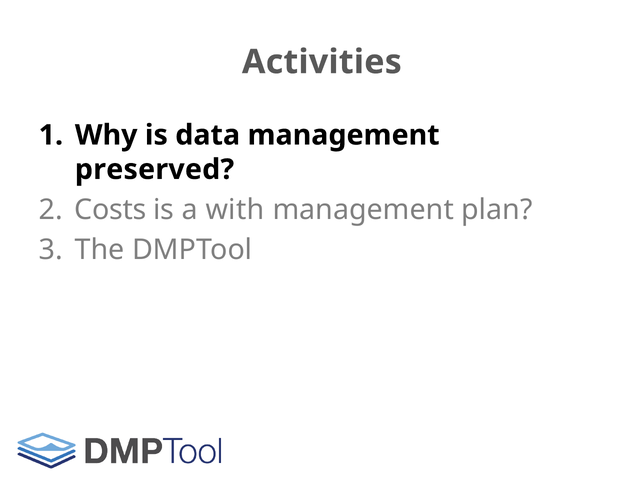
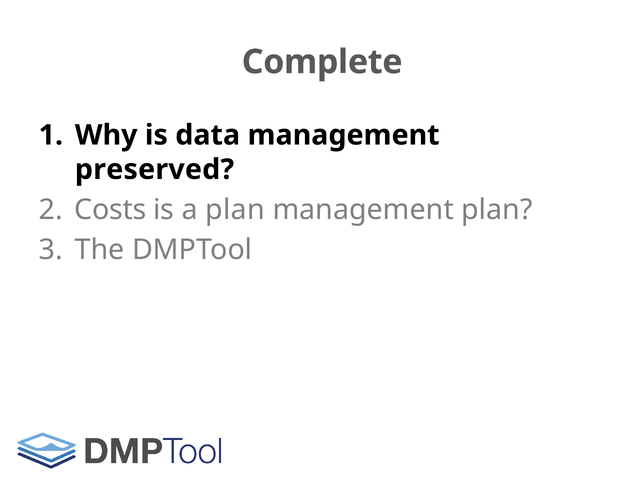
Activities: Activities -> Complete (322, 62)
a with: with -> plan (235, 210)
